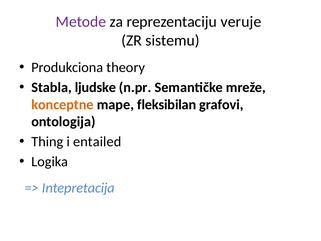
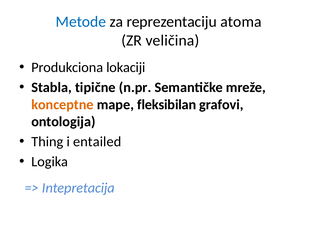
Metode colour: purple -> blue (81, 22)
veruje: veruje -> atoma (241, 22)
sistemu: sistemu -> veličina (172, 40)
theory: theory -> lokaciji (126, 67)
ljudske: ljudske -> tipične (95, 87)
